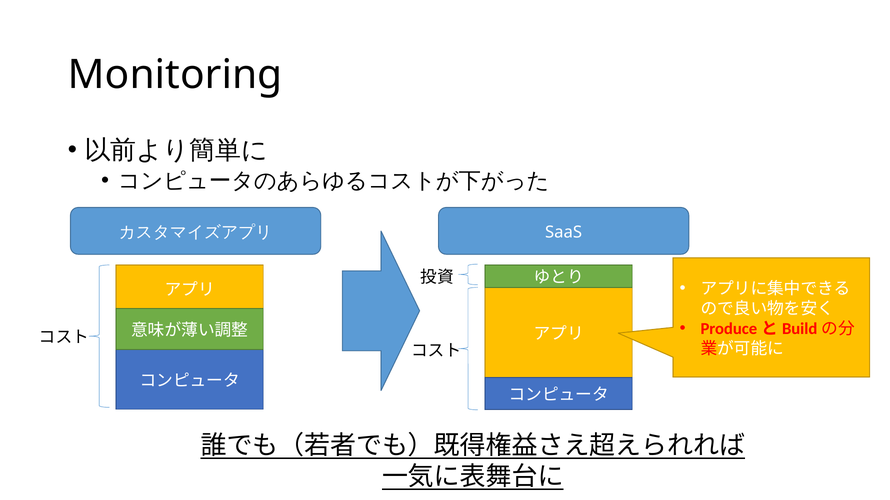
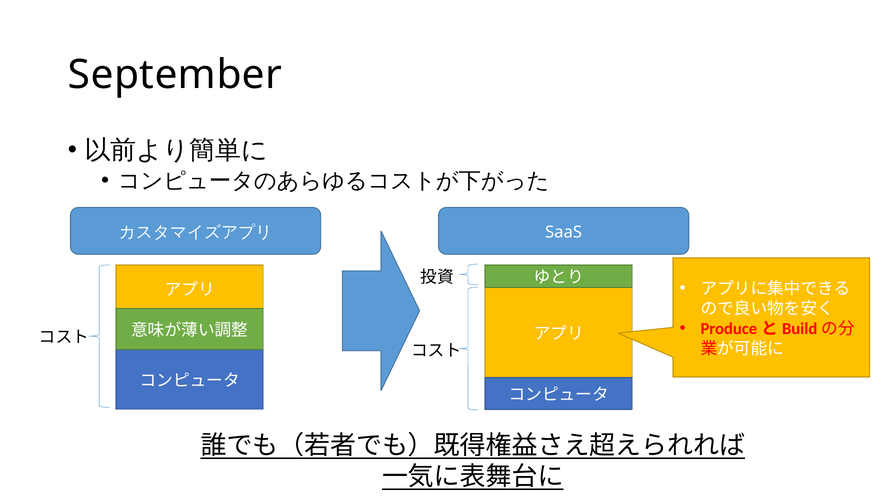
Monitoring: Monitoring -> September (175, 75)
